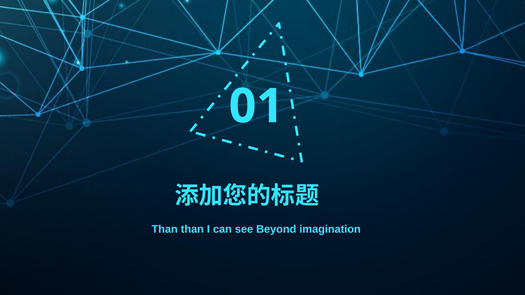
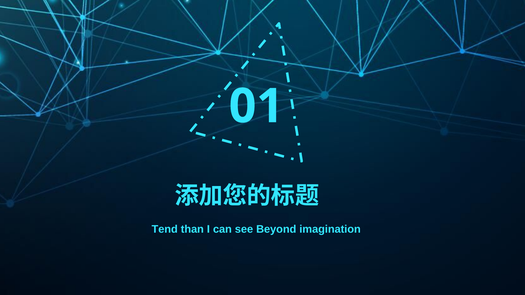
Than: Than -> Tend (165, 230)
